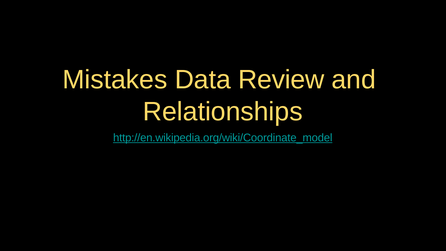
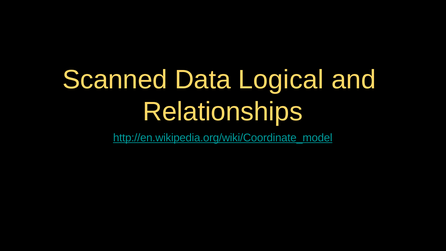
Mistakes: Mistakes -> Scanned (115, 80)
Review: Review -> Logical (281, 80)
